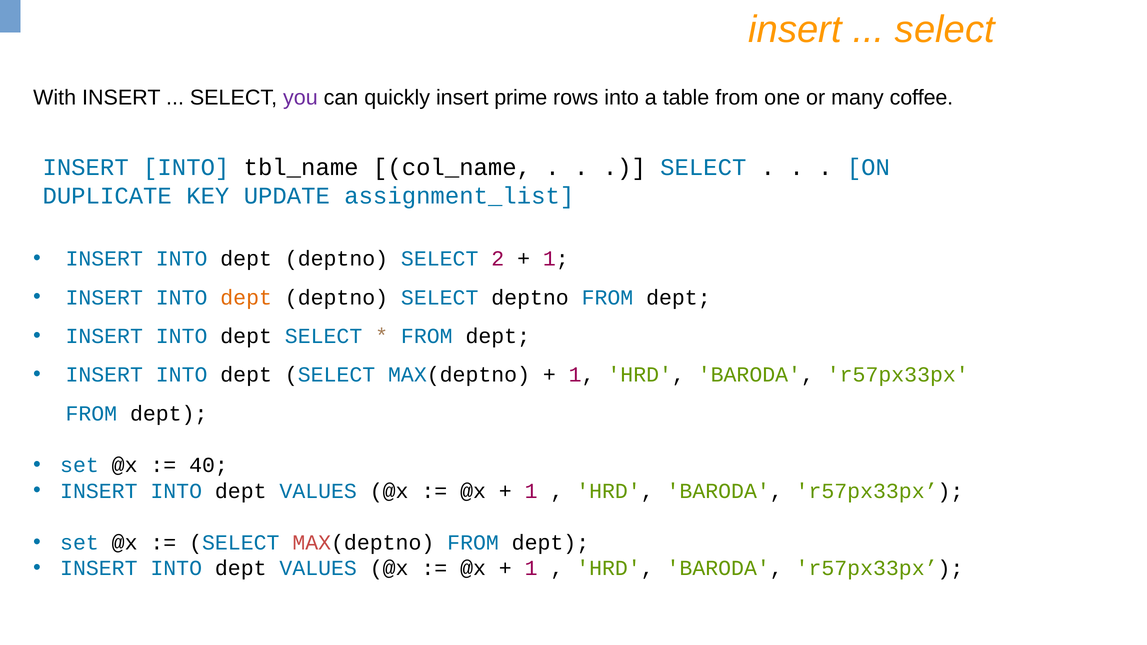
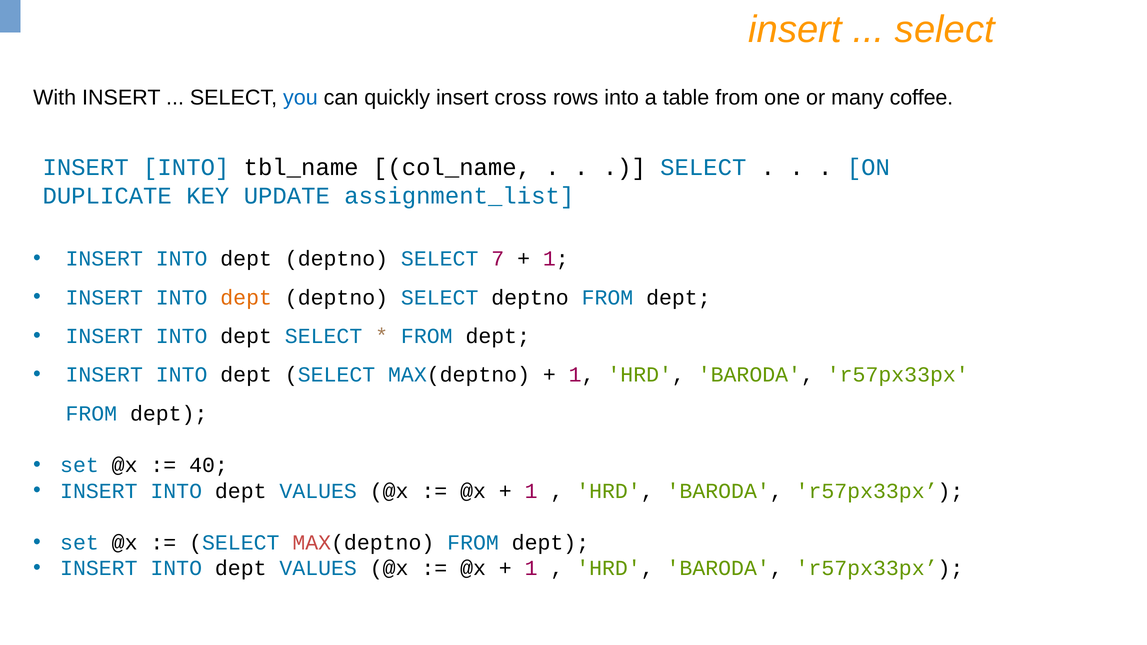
you colour: purple -> blue (300, 97)
prime: prime -> cross (521, 97)
2: 2 -> 7 (498, 259)
